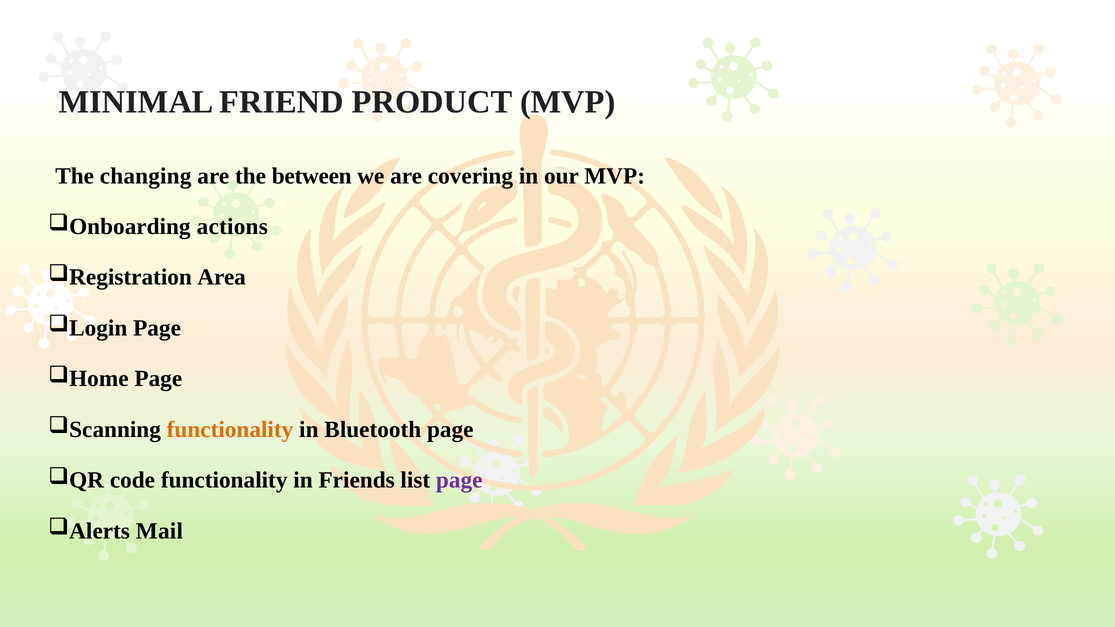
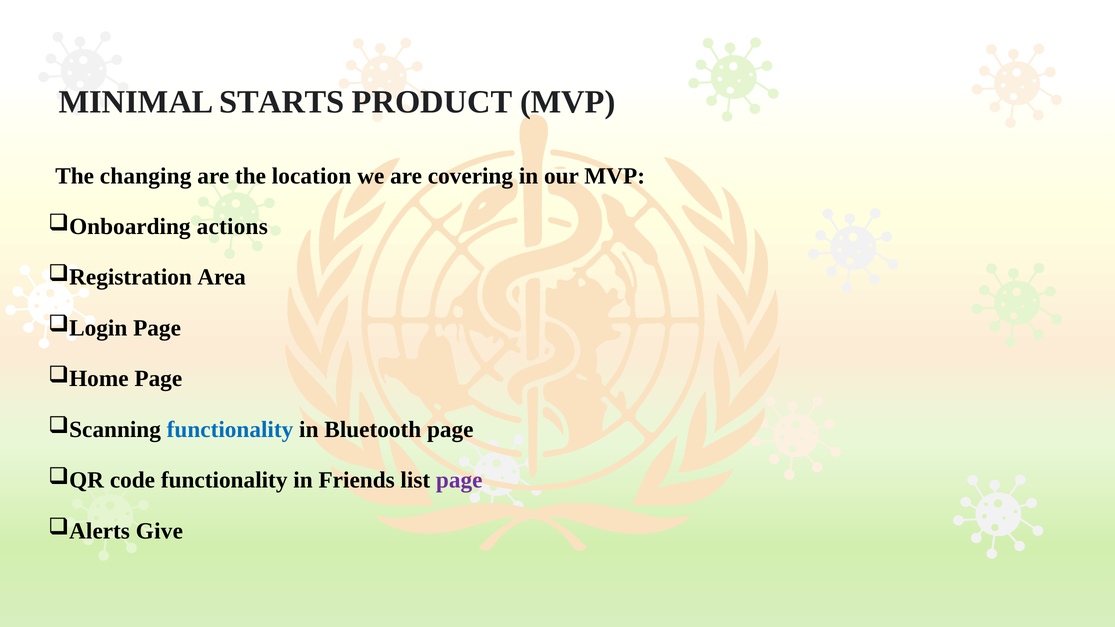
FRIEND: FRIEND -> STARTS (282, 102)
between: between -> location (312, 176)
functionality colour: orange -> blue (230, 430)
Mail: Mail -> Give (159, 531)
